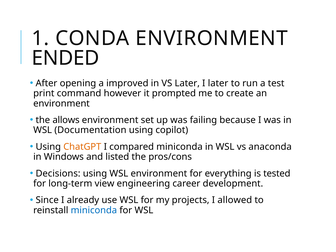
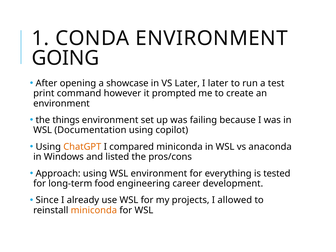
ENDED: ENDED -> GOING (65, 58)
improved: improved -> showcase (127, 83)
allows: allows -> things (66, 120)
Decisions: Decisions -> Approach (58, 173)
view: view -> food (105, 184)
miniconda colour: blue -> orange (94, 210)
